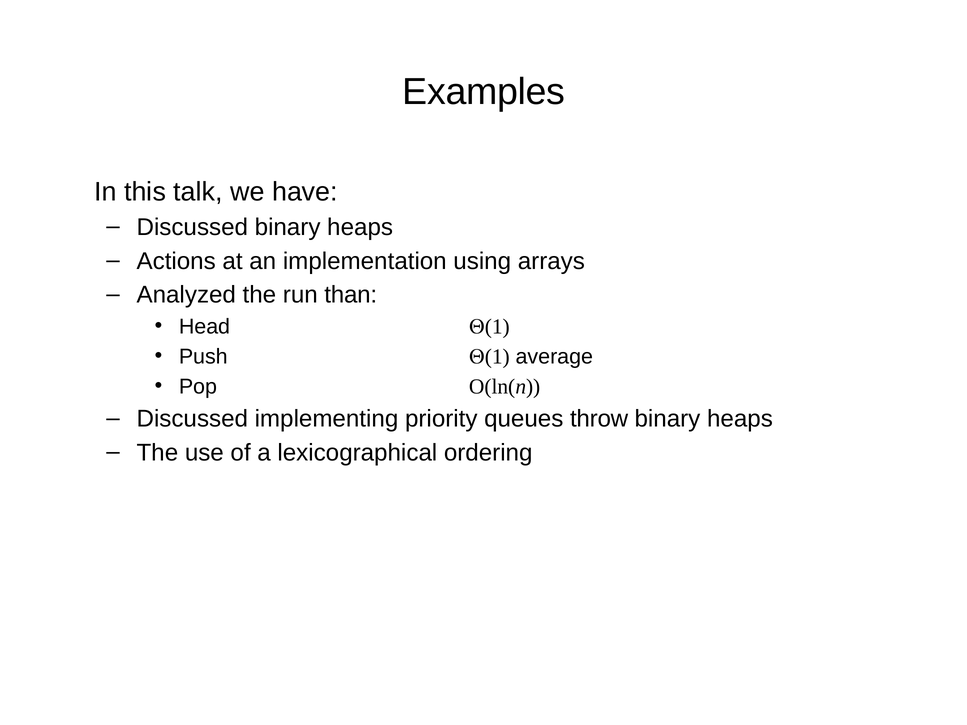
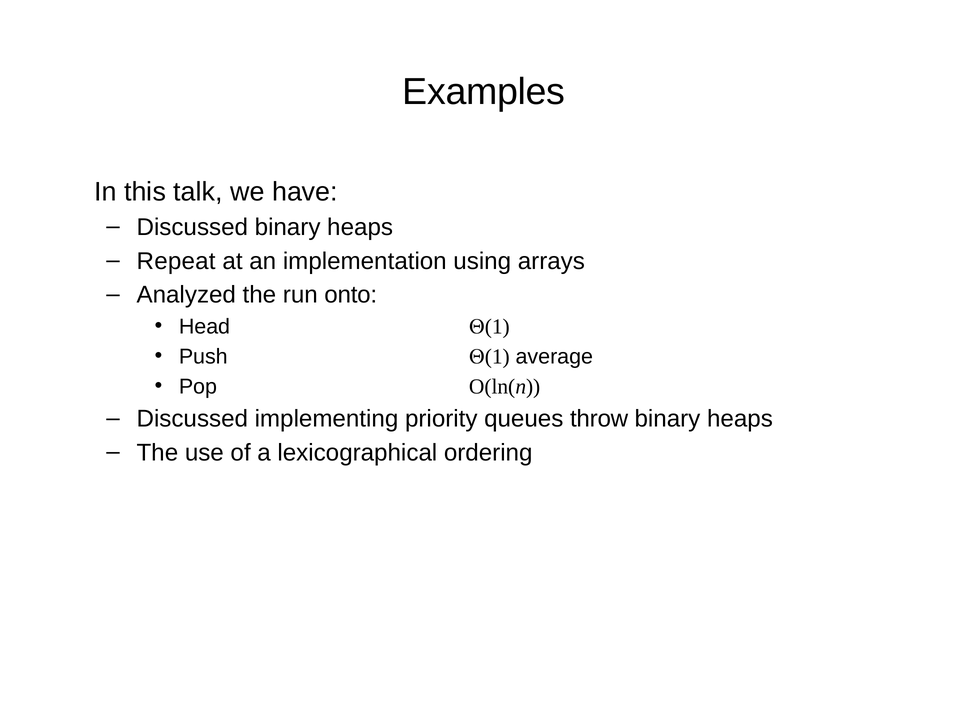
Actions: Actions -> Repeat (176, 261)
than: than -> onto (351, 295)
